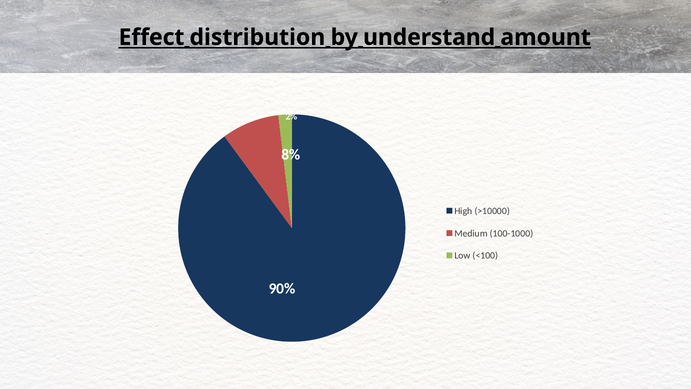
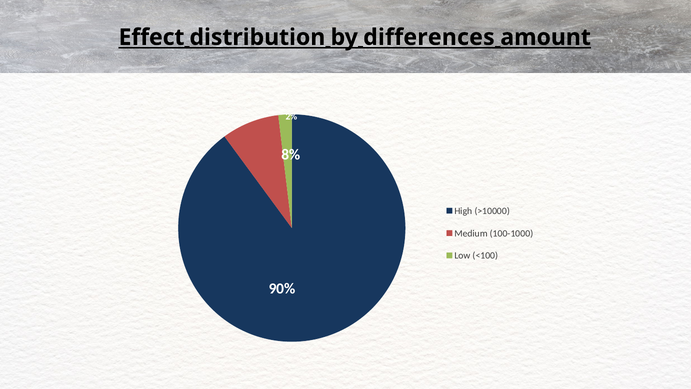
understand: understand -> differences (429, 37)
